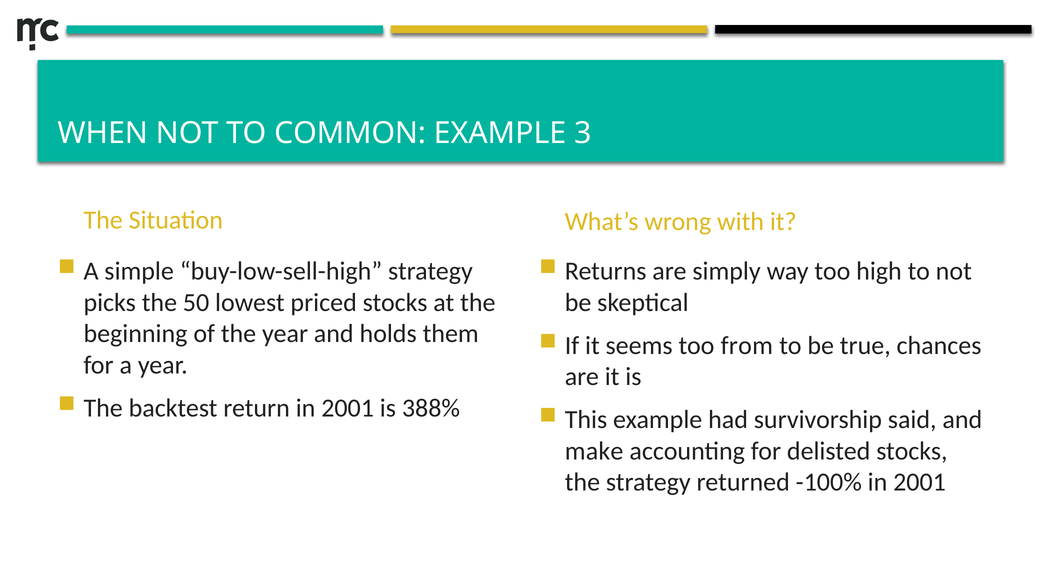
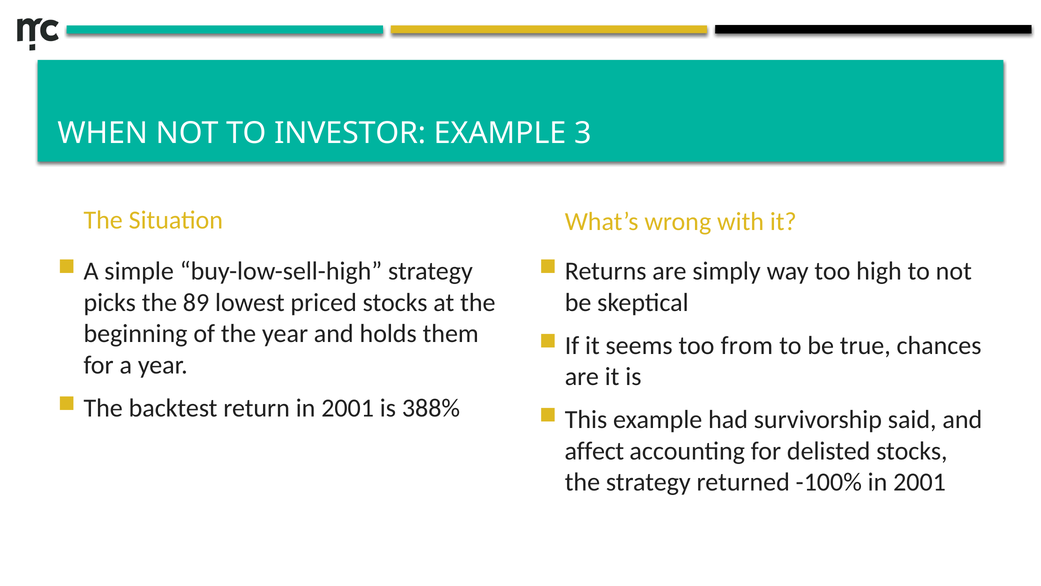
COMMON: COMMON -> INVESTOR (350, 133)
50: 50 -> 89 (196, 302)
make: make -> affect (594, 451)
